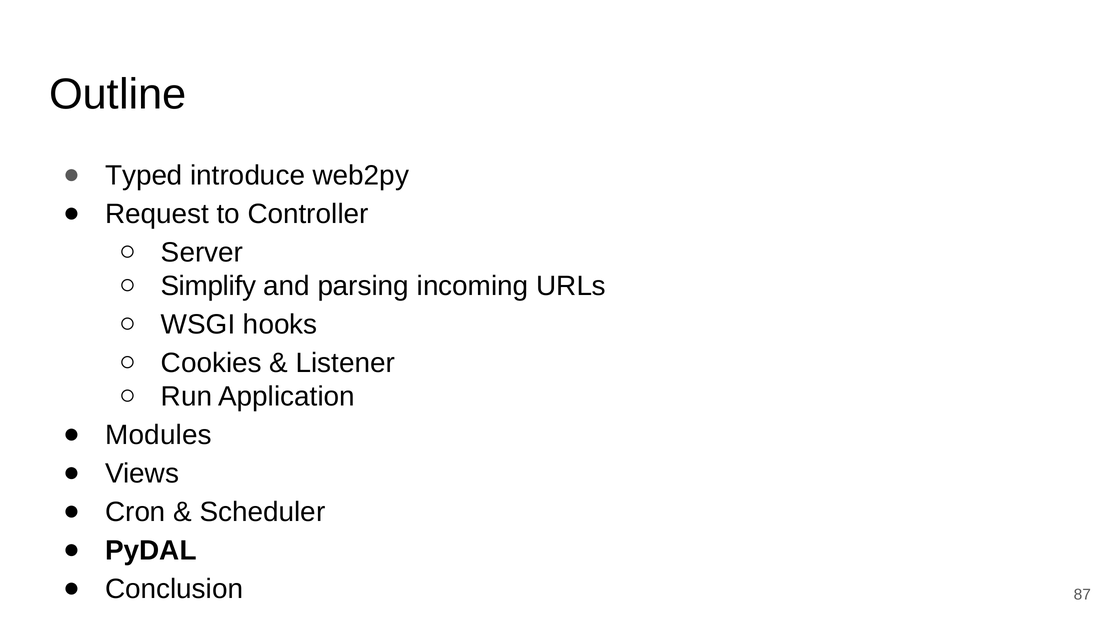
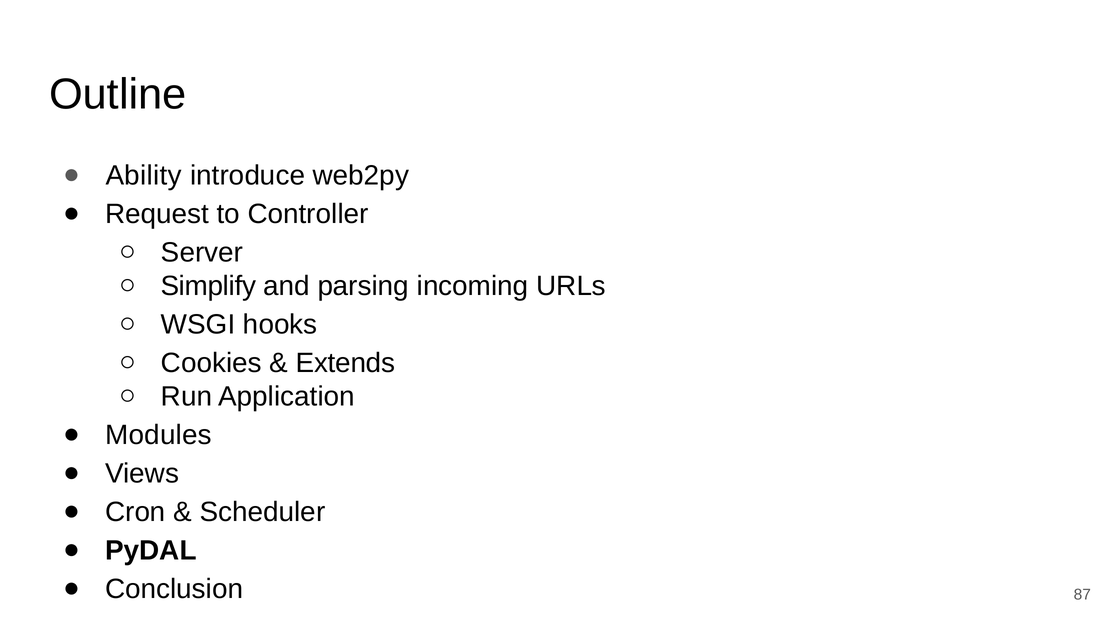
Typed: Typed -> Ability (144, 176)
Listener: Listener -> Extends (346, 363)
